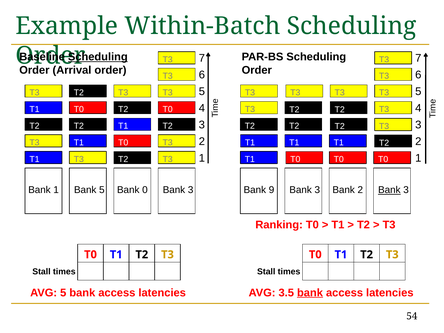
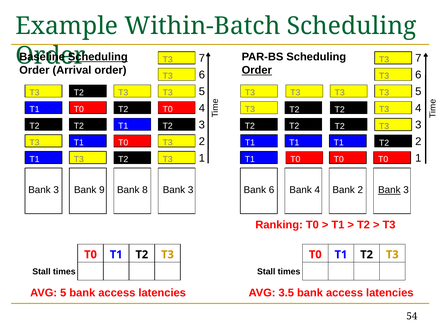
Order underline: none -> present (257, 70)
1: 1 -> 3 (56, 190)
Bank 5: 5 -> 9 (102, 190)
0: 0 -> 8 (145, 190)
Bank 9: 9 -> 6 (272, 190)
3: 3 -> 4 (317, 190)
bank underline: present -> none (310, 293)
